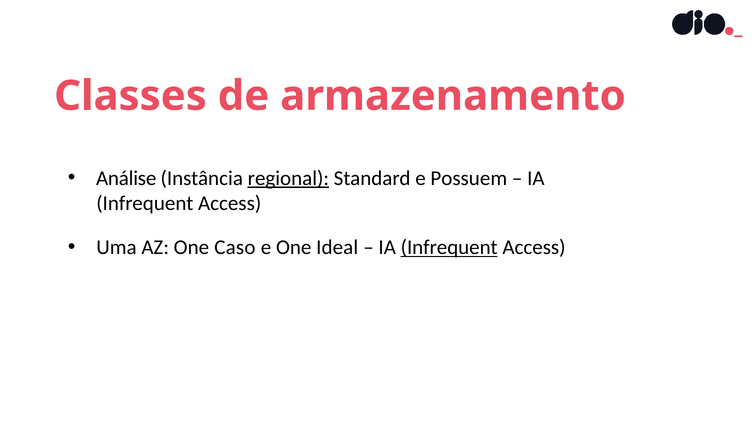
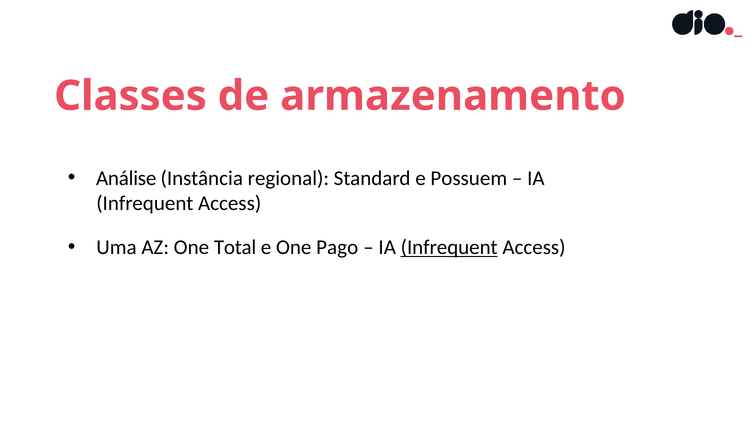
regional underline: present -> none (288, 178)
Caso: Caso -> Total (235, 248)
Ideal: Ideal -> Pago (337, 248)
